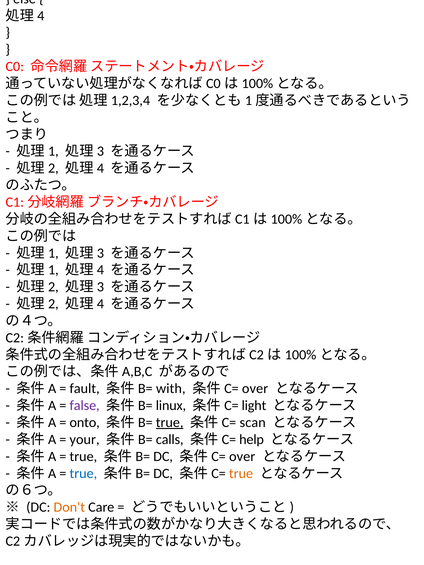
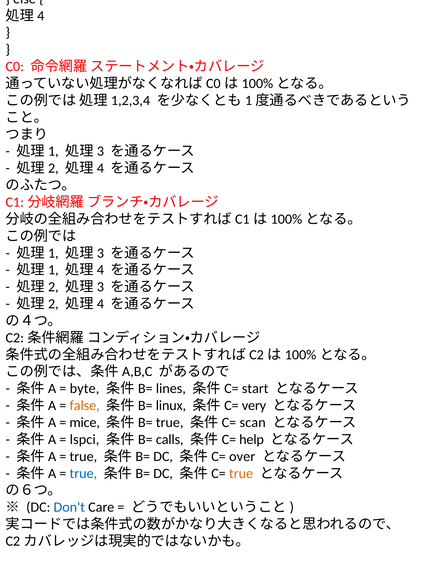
fault: fault -> byte (85, 389)
with: with -> lines (171, 389)
over: over -> start (255, 389)
false colour: purple -> orange (85, 406)
light: light -> very (254, 406)
onto: onto -> mice (85, 423)
true underline: present -> none (170, 423)
your: your -> lspci (85, 440)
Don't colour: orange -> blue (69, 508)
